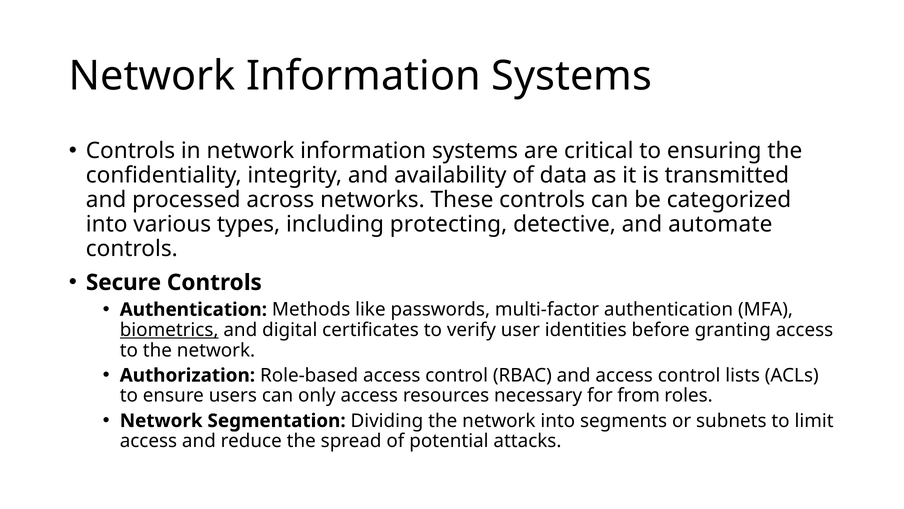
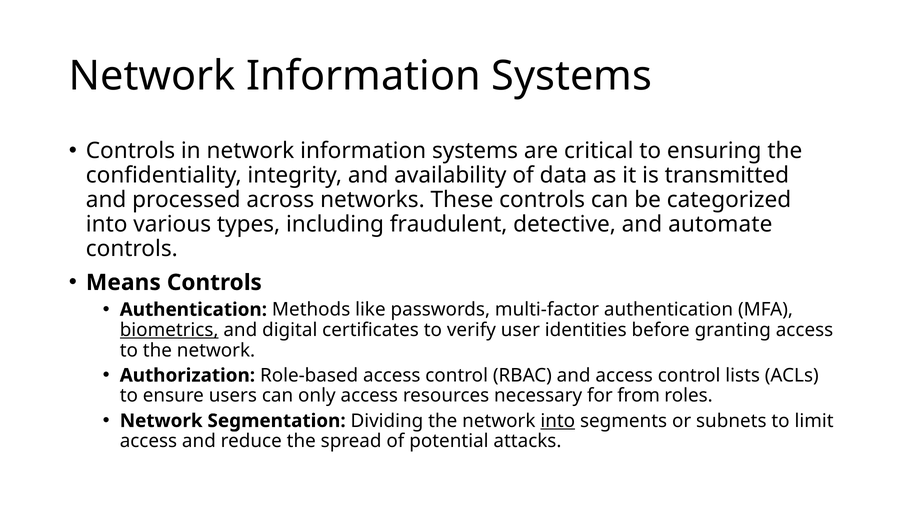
protecting: protecting -> fraudulent (449, 224)
Secure: Secure -> Means (123, 282)
into underline: none -> present (558, 420)
